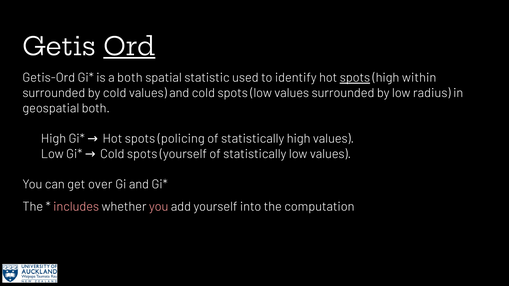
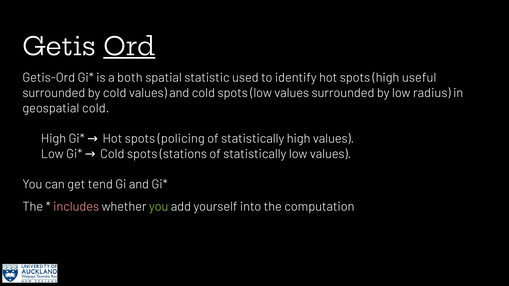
spots underline: present -> none (355, 78)
within: within -> useful (419, 78)
geospatial both: both -> cold (96, 108)
spots yourself: yourself -> stations (183, 154)
over: over -> tend (100, 185)
you colour: pink -> light green (159, 207)
